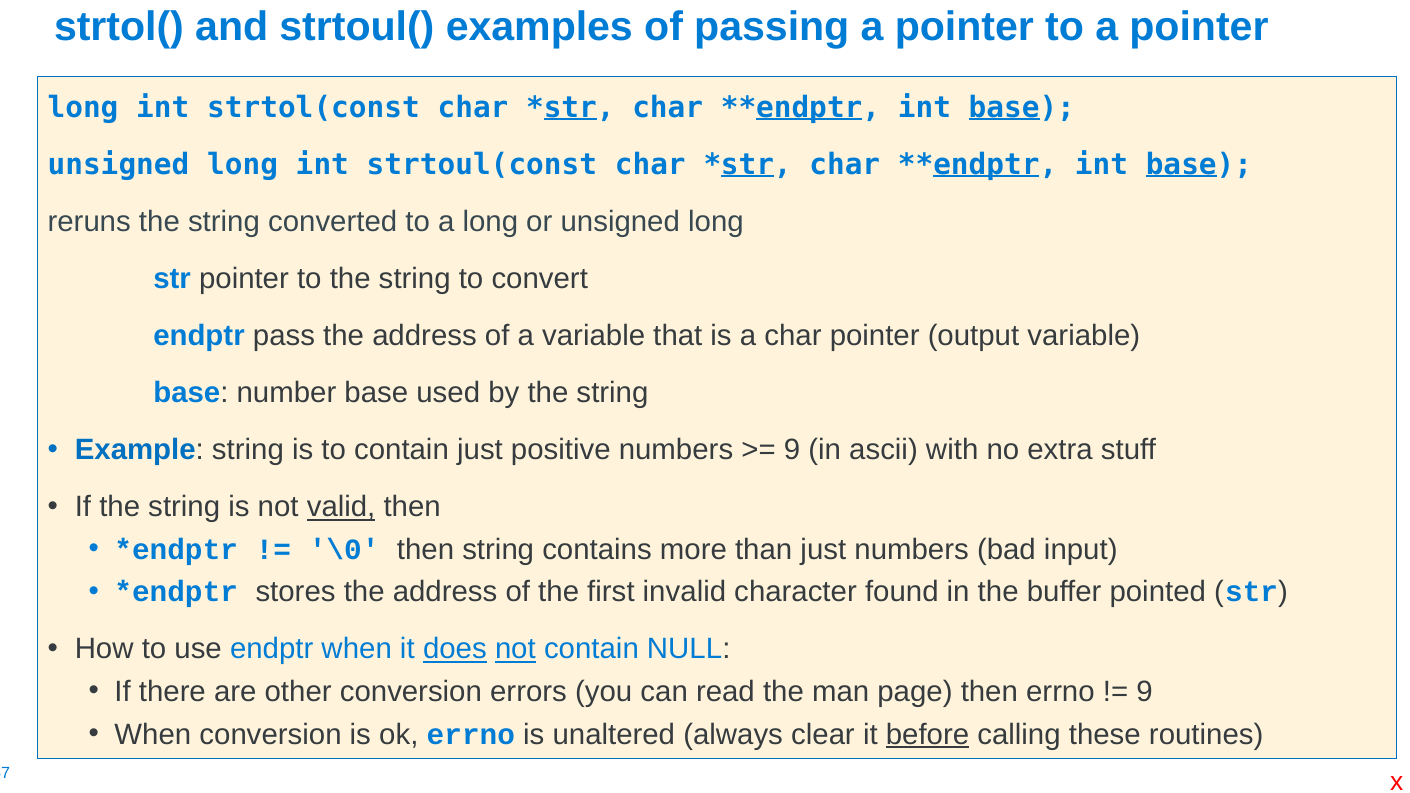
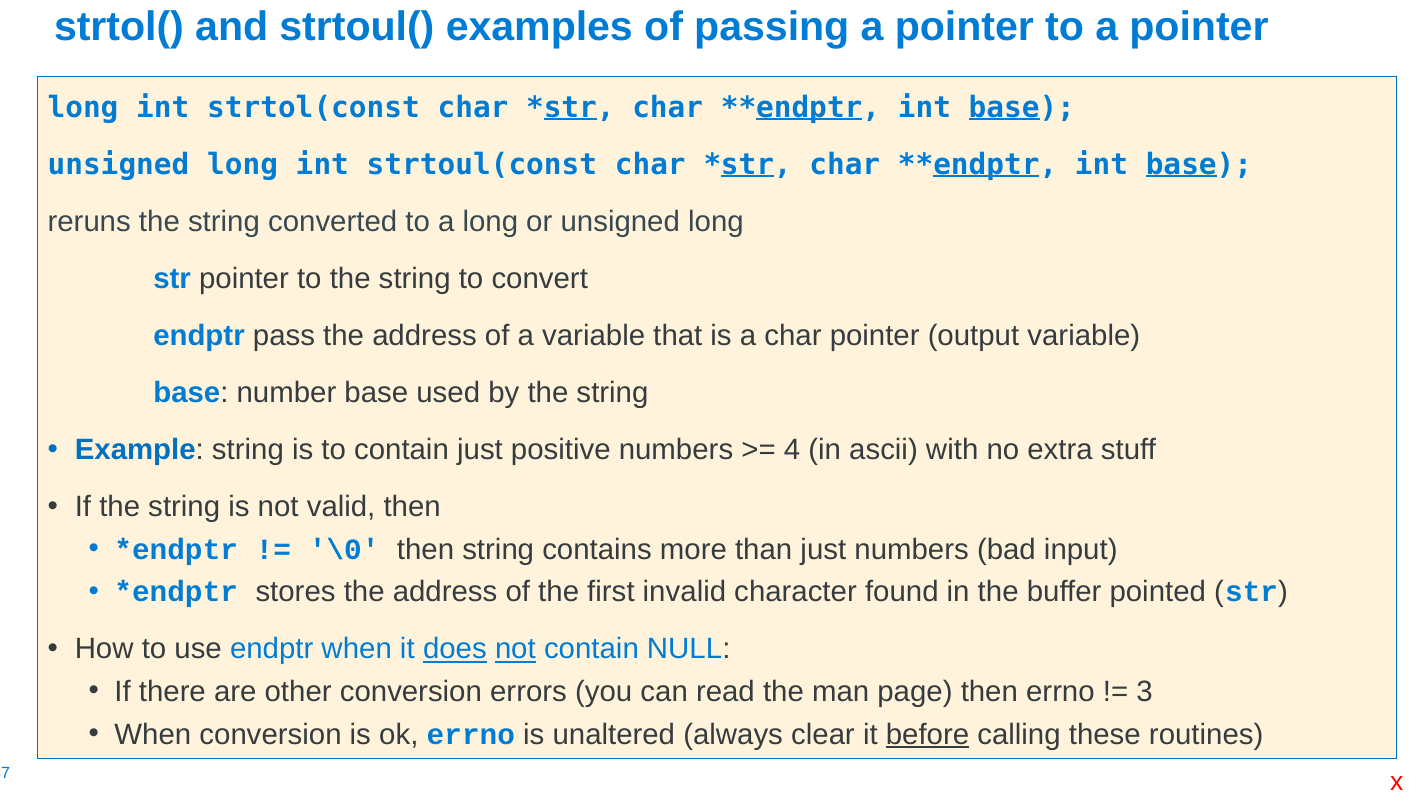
9: 9 -> 4 (792, 450)
valid underline: present -> none (341, 507)
9: 9 -> 3 (1145, 692)
